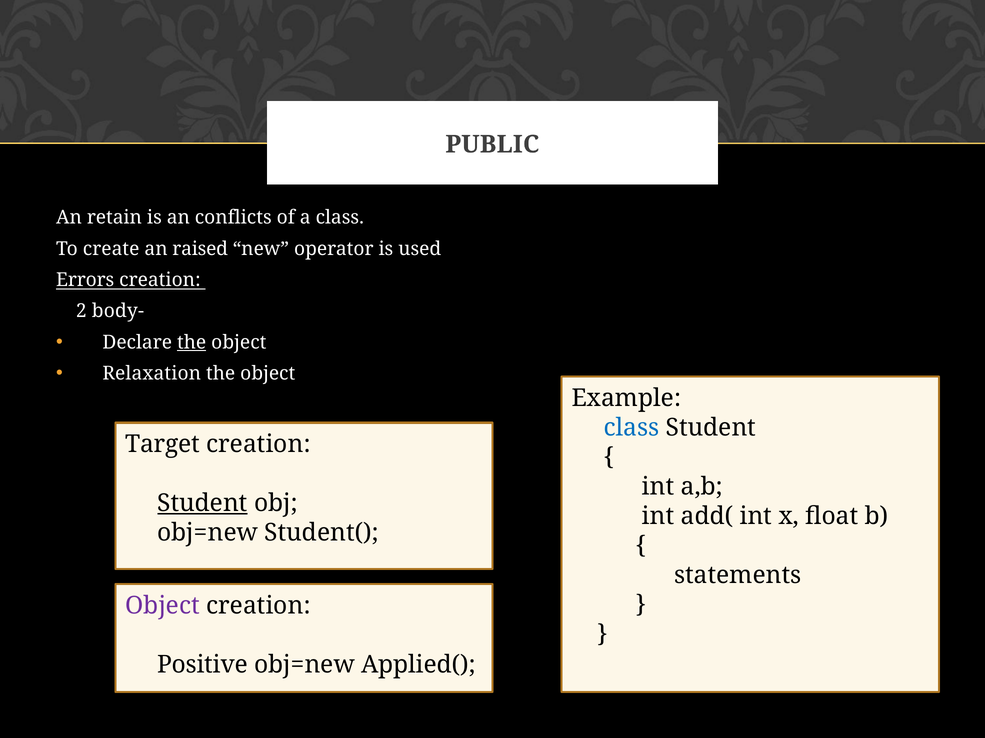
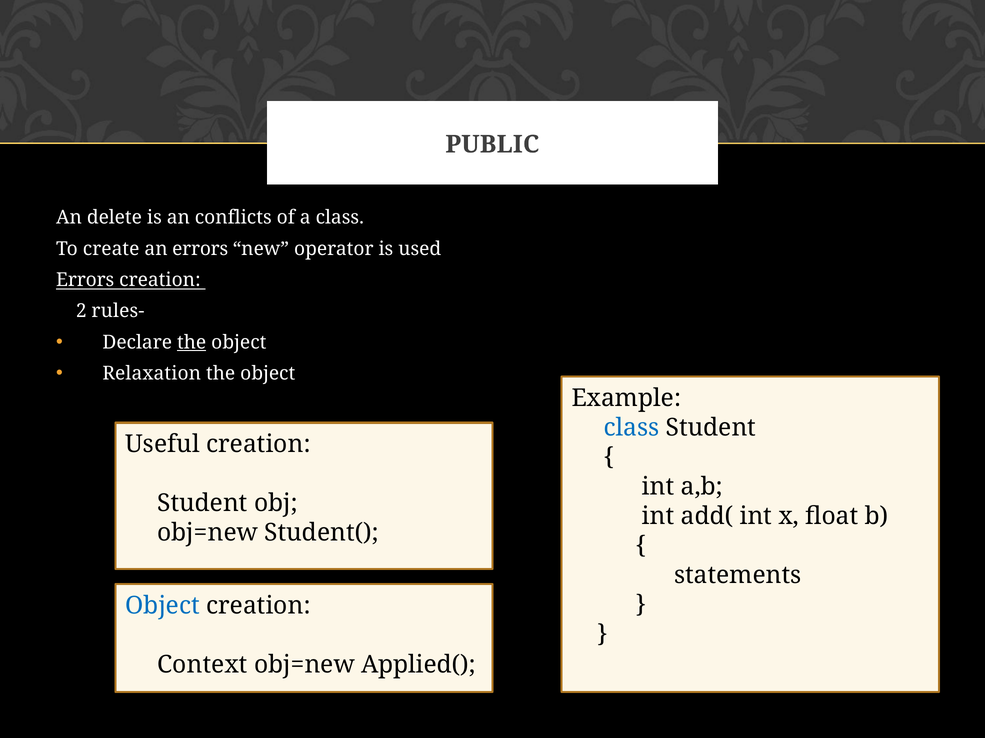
retain: retain -> delete (114, 218)
an raised: raised -> errors (200, 249)
body-: body- -> rules- (118, 311)
Target: Target -> Useful (163, 445)
Student underline: present -> none (202, 504)
Object colour: purple -> blue (163, 606)
Positive: Positive -> Context (202, 665)
